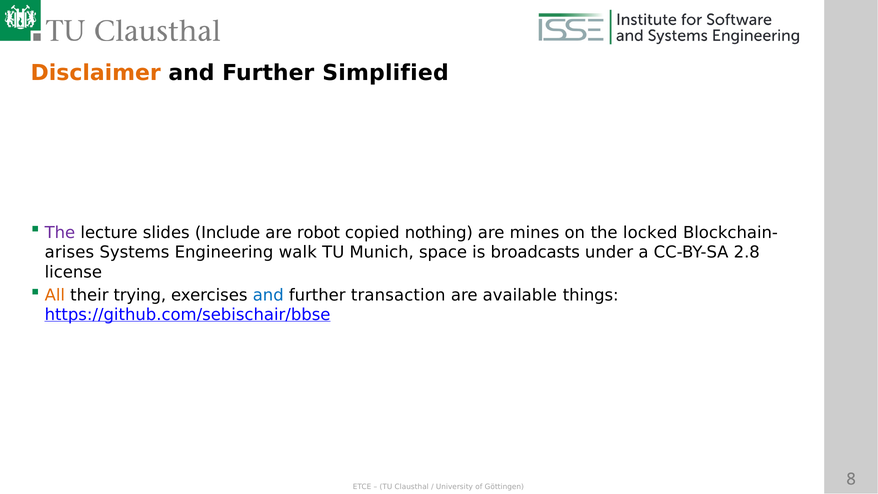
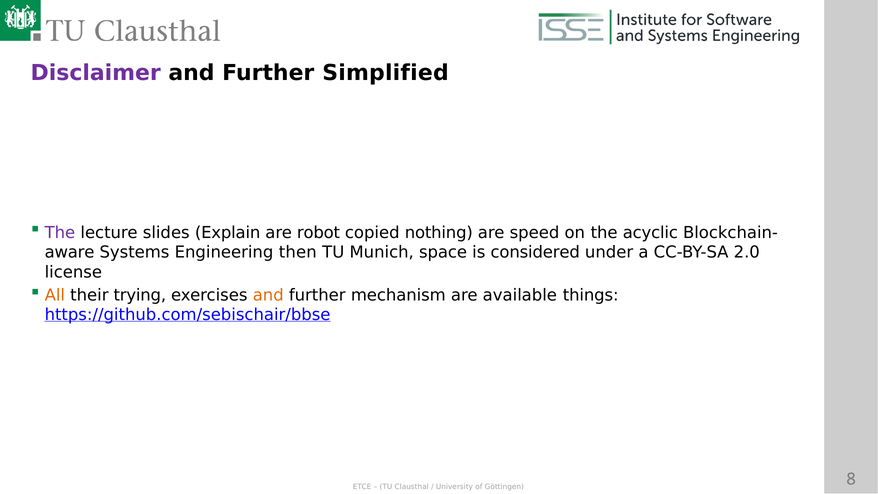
Disclaimer colour: orange -> purple (96, 73)
Include: Include -> Explain (228, 233)
mines: mines -> speed (534, 233)
locked: locked -> acyclic (650, 233)
arises: arises -> aware (70, 252)
walk: walk -> then (298, 252)
broadcasts: broadcasts -> considered (535, 252)
2.8: 2.8 -> 2.0 (747, 252)
and colour: blue -> orange (268, 295)
transaction: transaction -> mechanism (398, 295)
